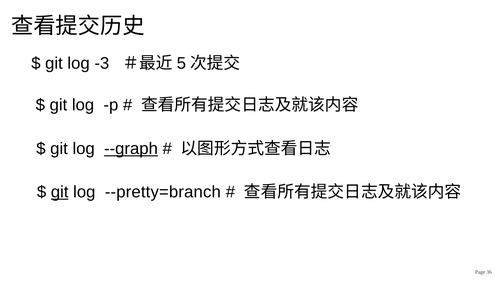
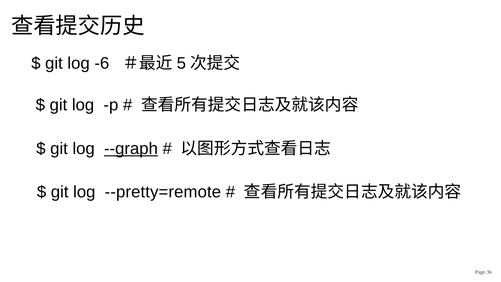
-3: -3 -> -6 (102, 63)
git underline: present -> none (60, 192)
--pretty=branch: --pretty=branch -> --pretty=remote (163, 192)
